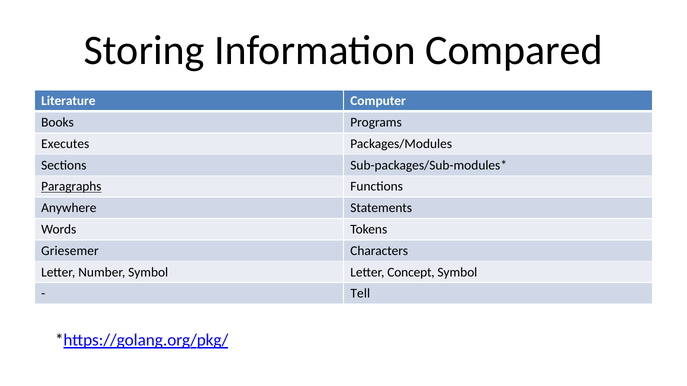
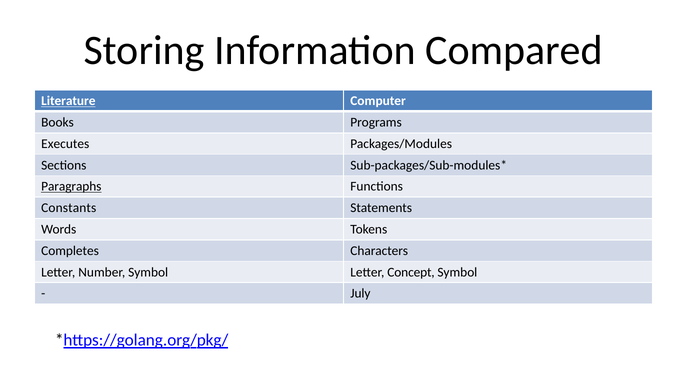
Literature underline: none -> present (68, 101)
Anywhere: Anywhere -> Constants (69, 208)
Griesemer: Griesemer -> Completes (70, 251)
Tell: Tell -> July (360, 294)
